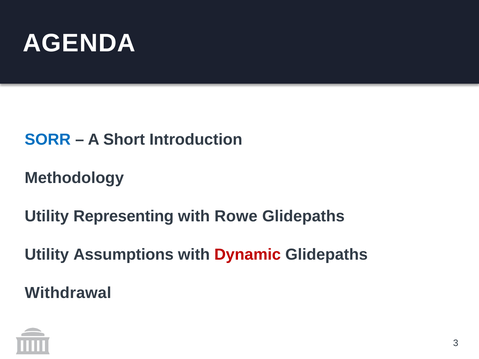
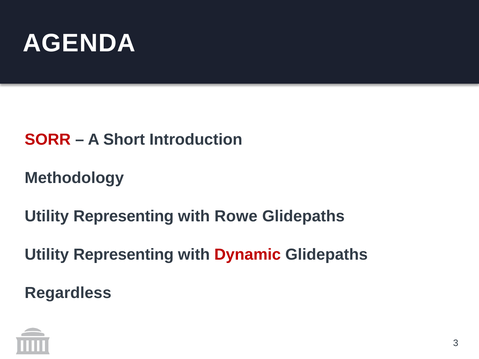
SORR colour: blue -> red (48, 140)
Assumptions: Assumptions -> Representing (124, 255)
Withdrawal: Withdrawal -> Regardless (68, 293)
